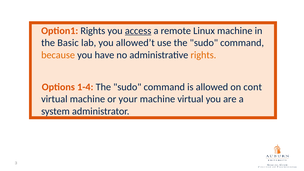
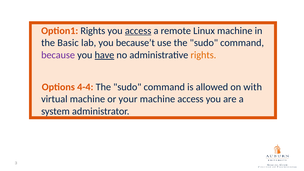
allowed’t: allowed’t -> because’t (135, 43)
because colour: orange -> purple (58, 55)
have underline: none -> present (104, 55)
1-4: 1-4 -> 4-4 (85, 87)
cont: cont -> with (253, 87)
machine virtual: virtual -> access (190, 99)
